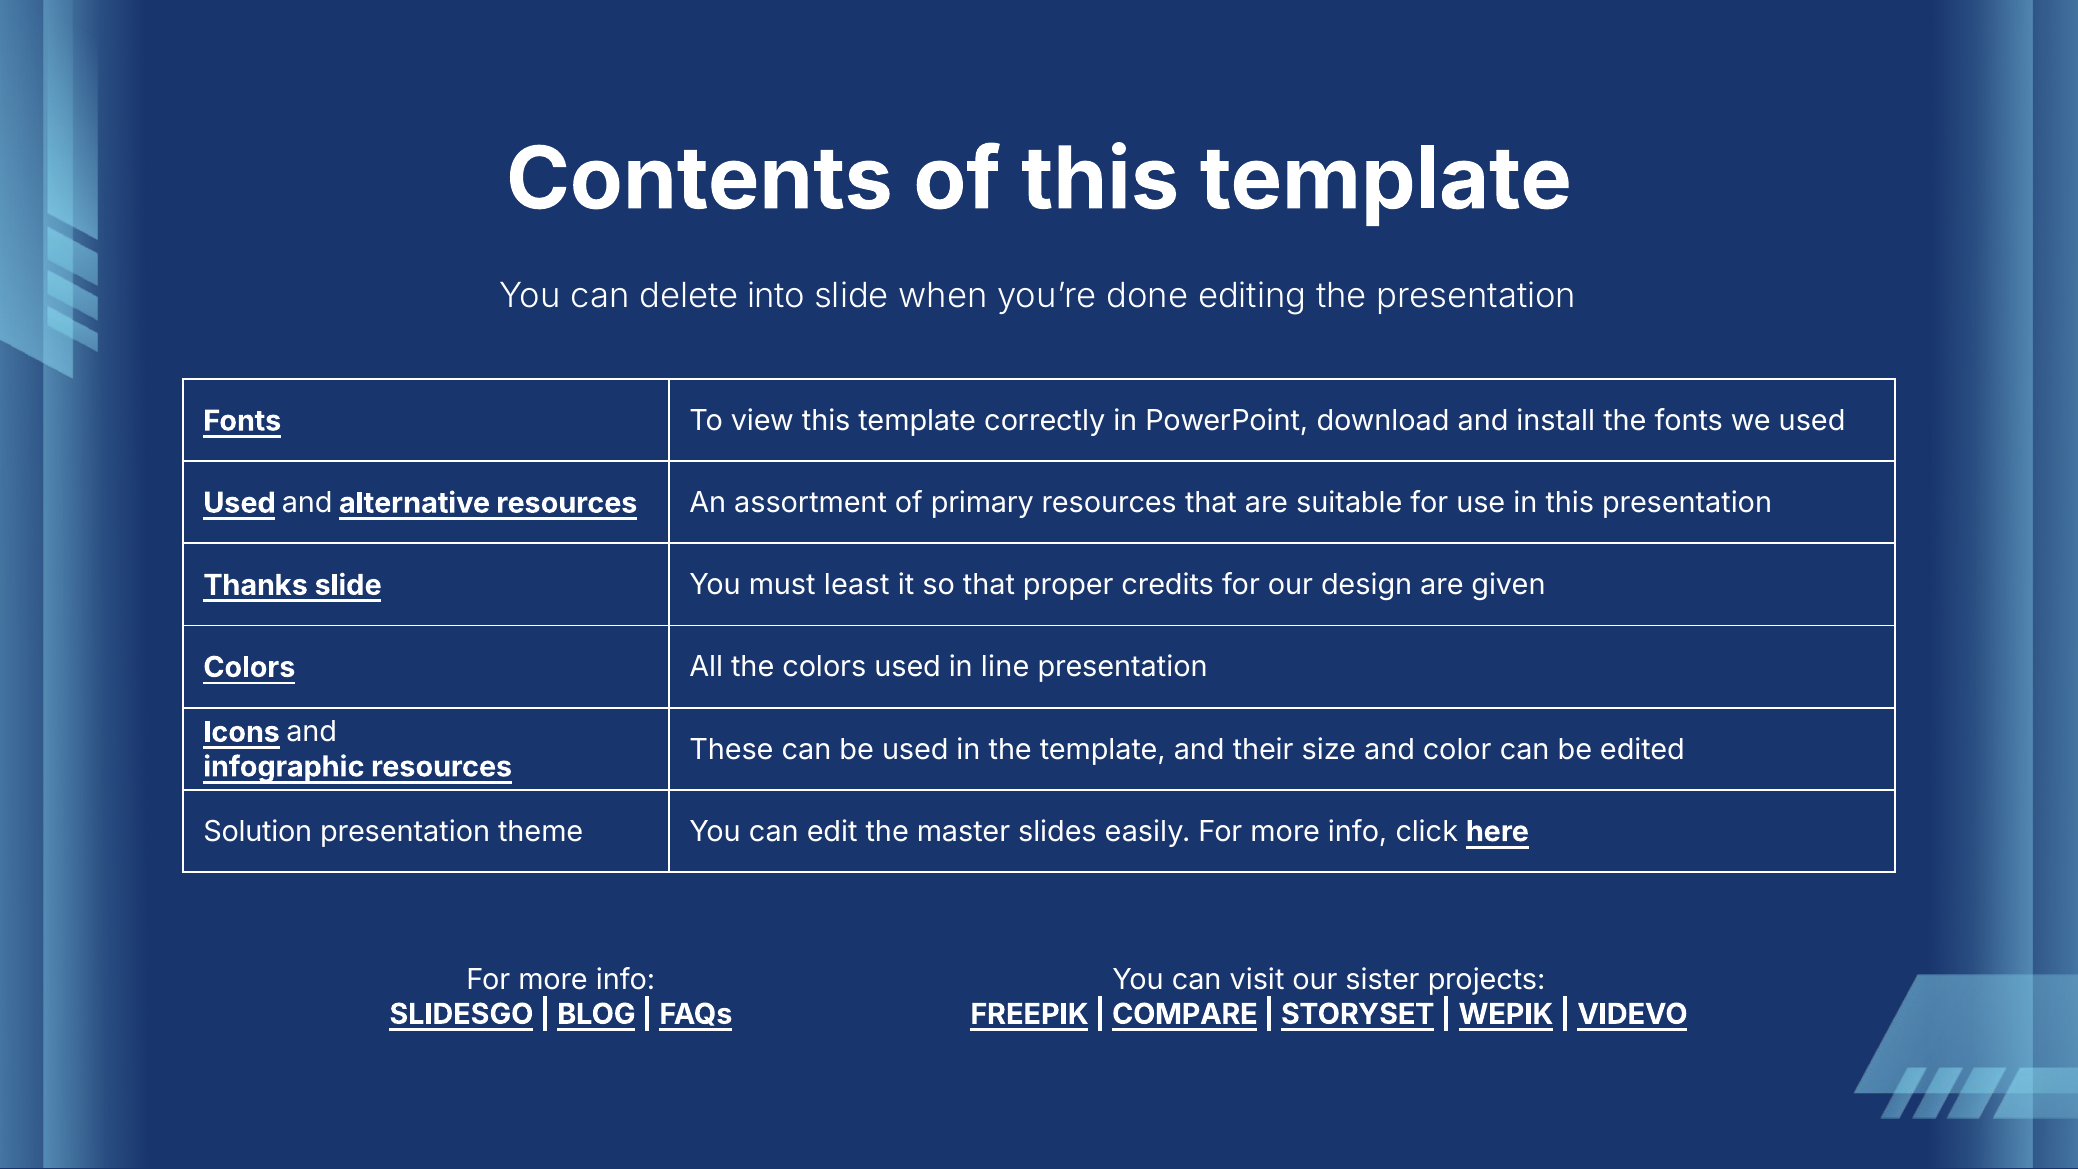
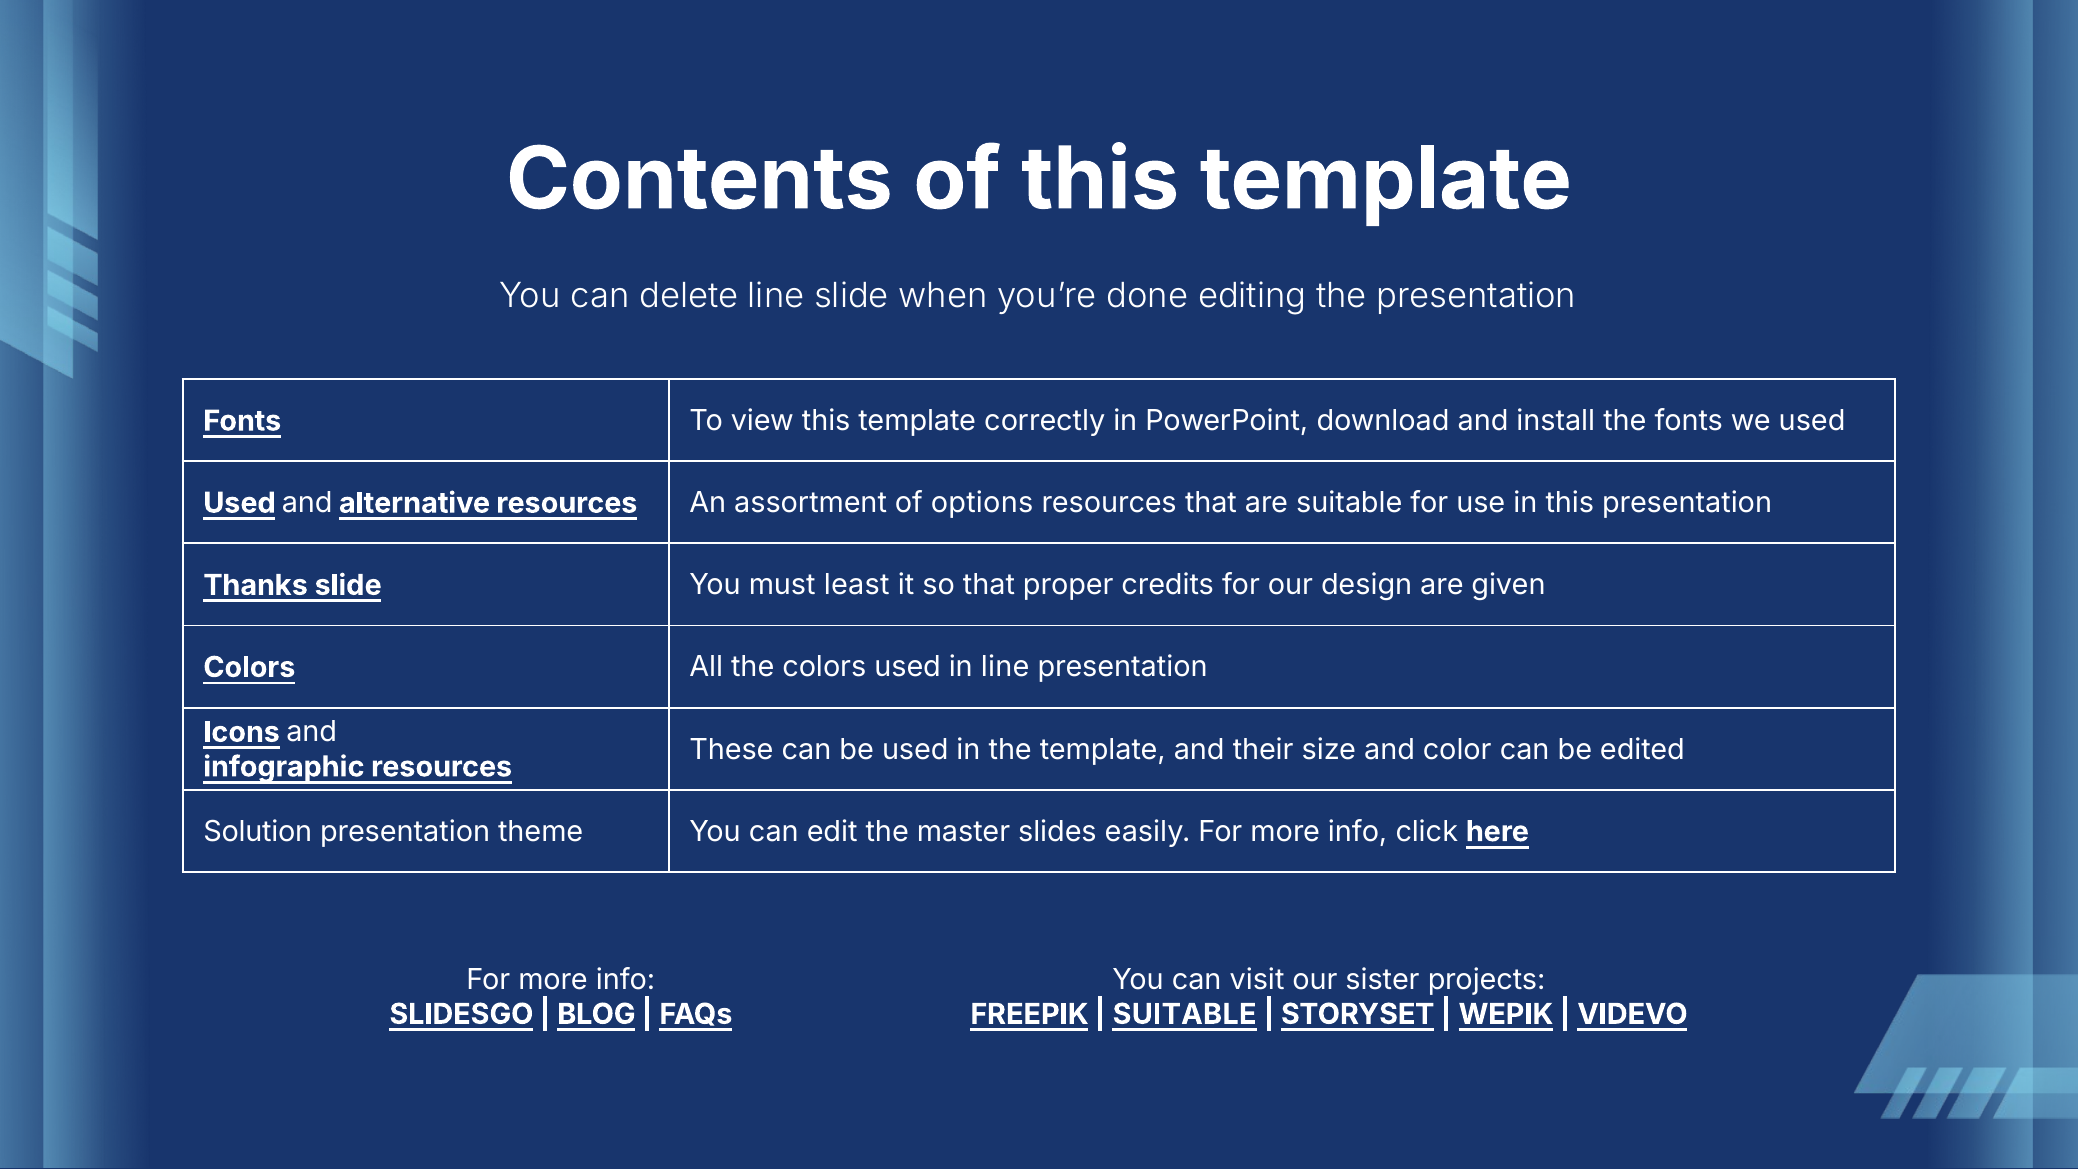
delete into: into -> line (776, 296)
primary: primary -> options (982, 503)
COMPARE: COMPARE -> SUITABLE (1185, 1014)
